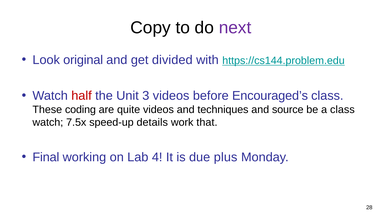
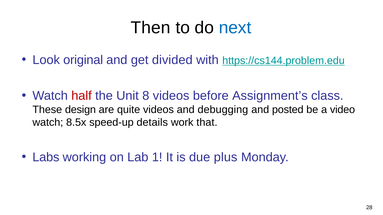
Copy: Copy -> Then (151, 28)
next colour: purple -> blue (235, 28)
3: 3 -> 8 (146, 96)
Encouraged’s: Encouraged’s -> Assignment’s (270, 96)
coding: coding -> design (80, 110)
techniques: techniques -> debugging (223, 110)
source: source -> posted (288, 110)
a class: class -> video (343, 110)
7.5x: 7.5x -> 8.5x (76, 123)
Final: Final -> Labs (46, 157)
4: 4 -> 1 (157, 157)
